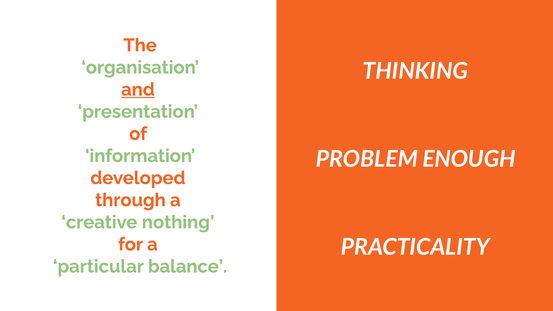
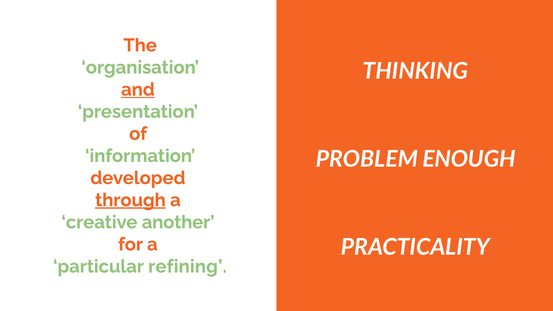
through underline: none -> present (130, 200)
nothing: nothing -> another (178, 222)
balance: balance -> refining (187, 267)
